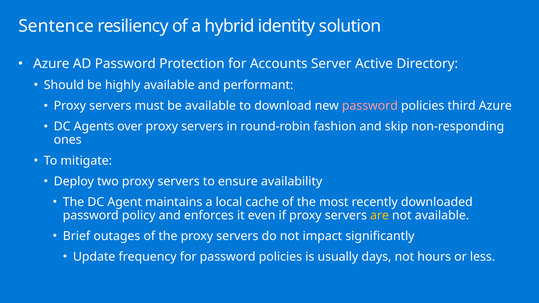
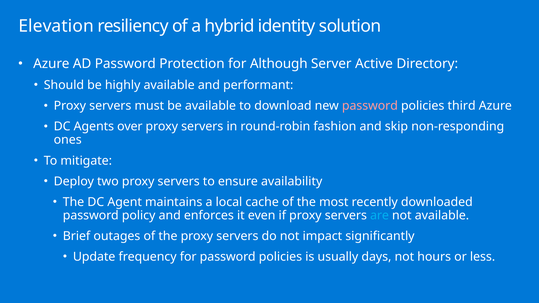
Sentence: Sentence -> Elevation (56, 26)
Accounts: Accounts -> Although (279, 64)
are colour: yellow -> light blue (380, 215)
